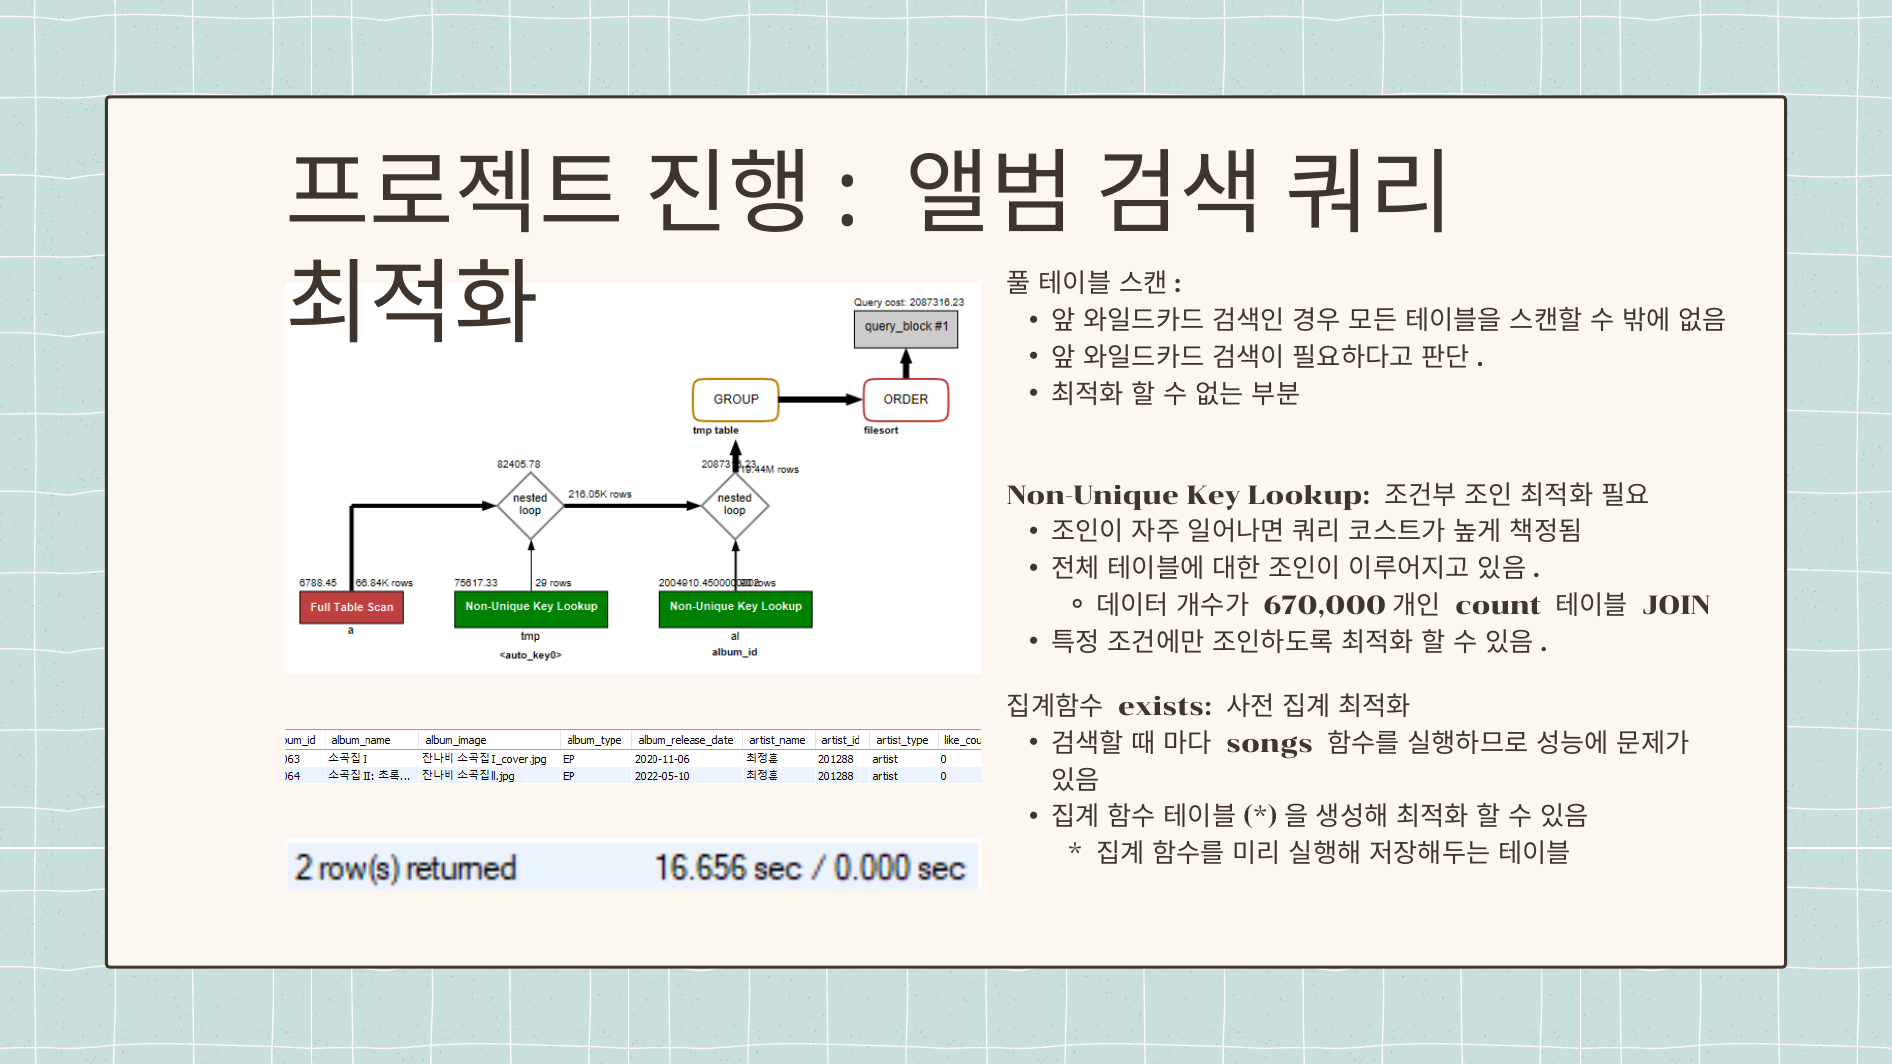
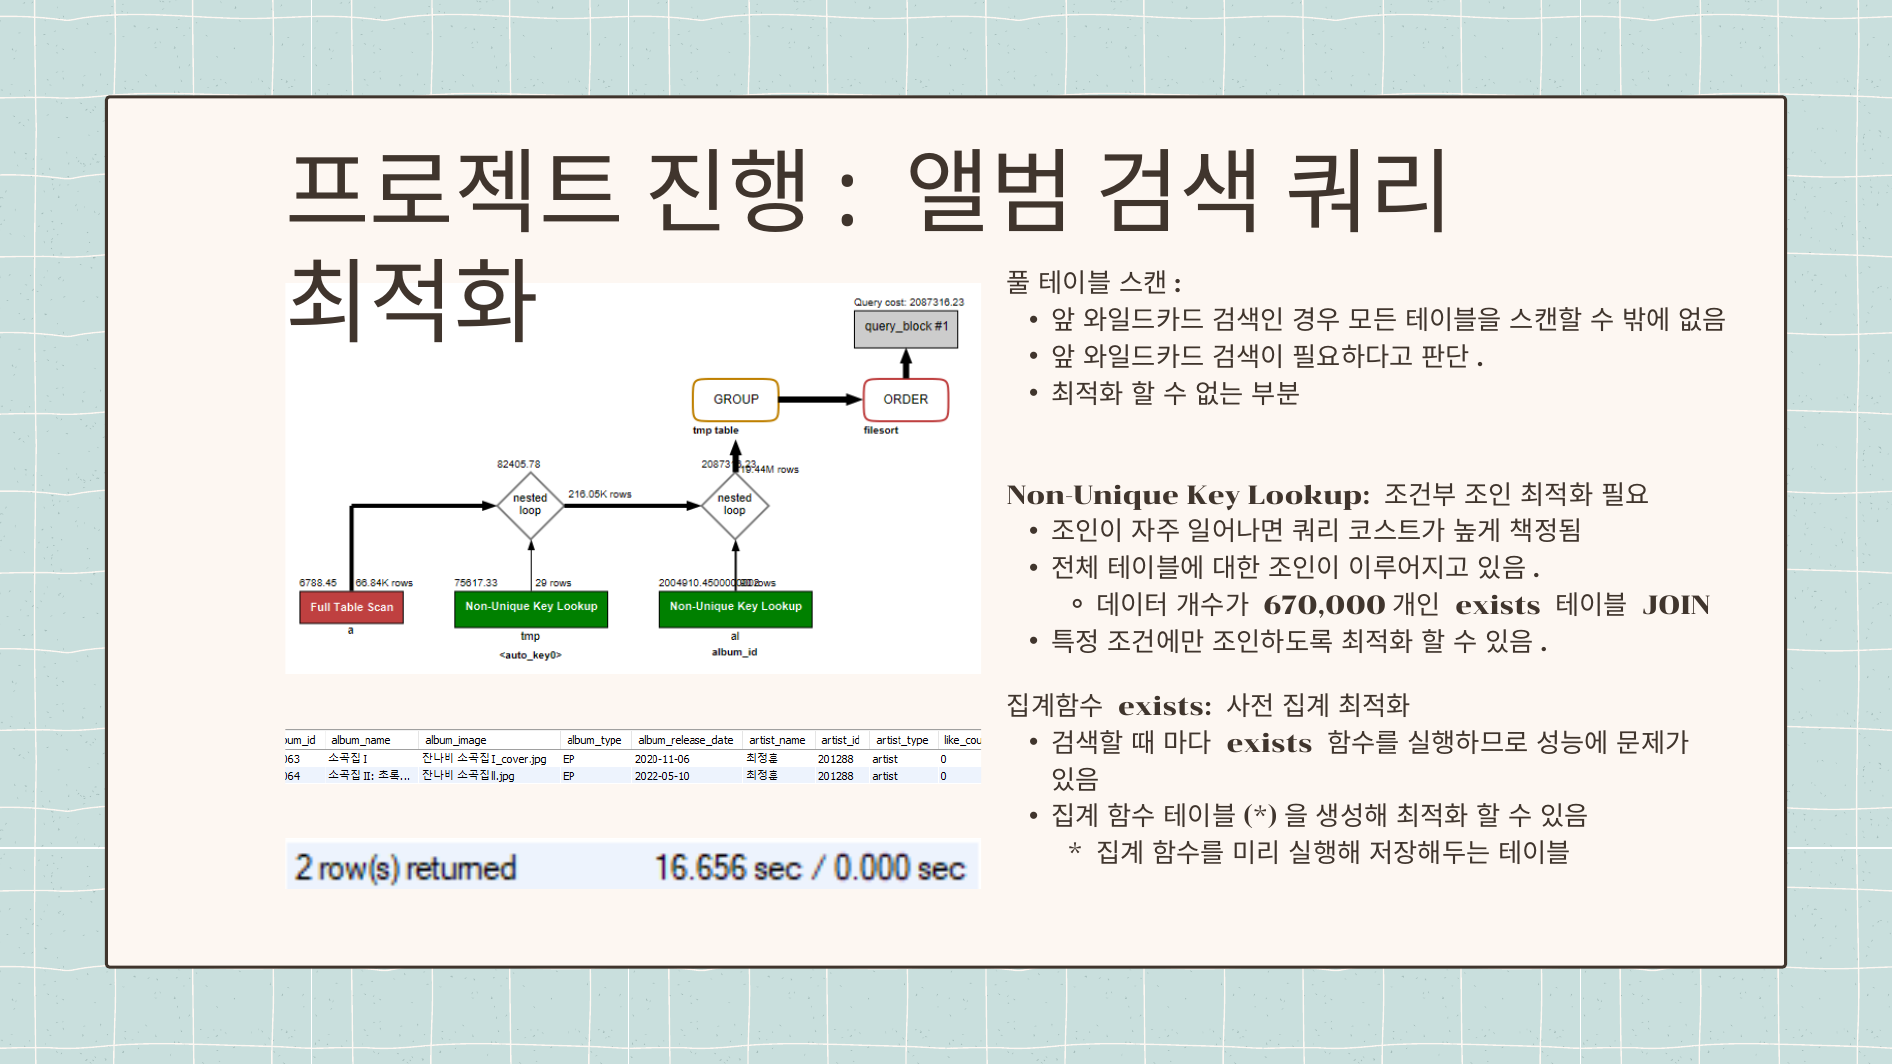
count: count -> exists (1498, 606)
songs: songs -> exists (1270, 744)
